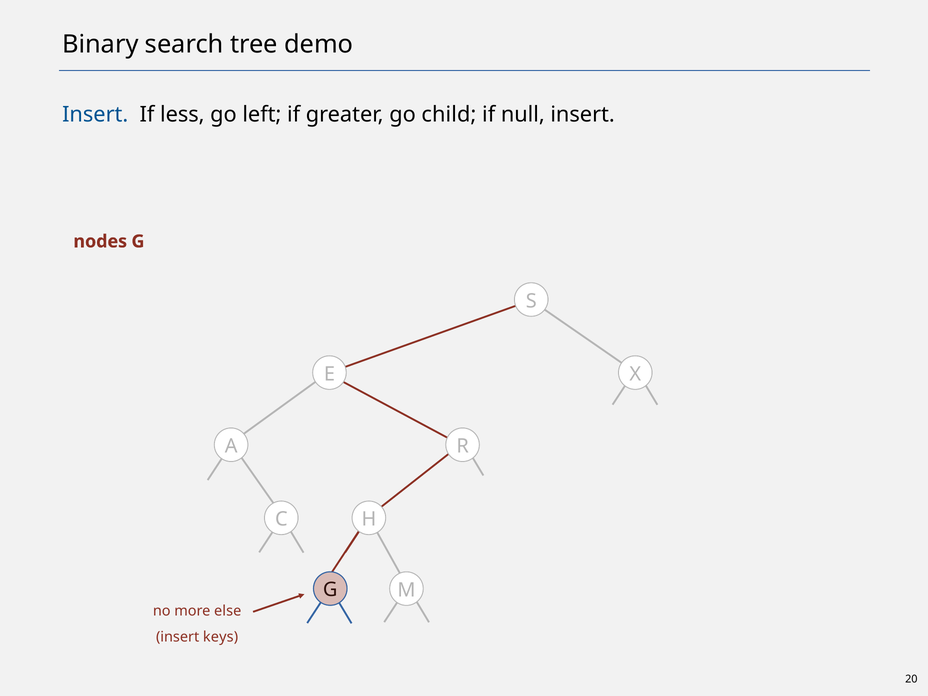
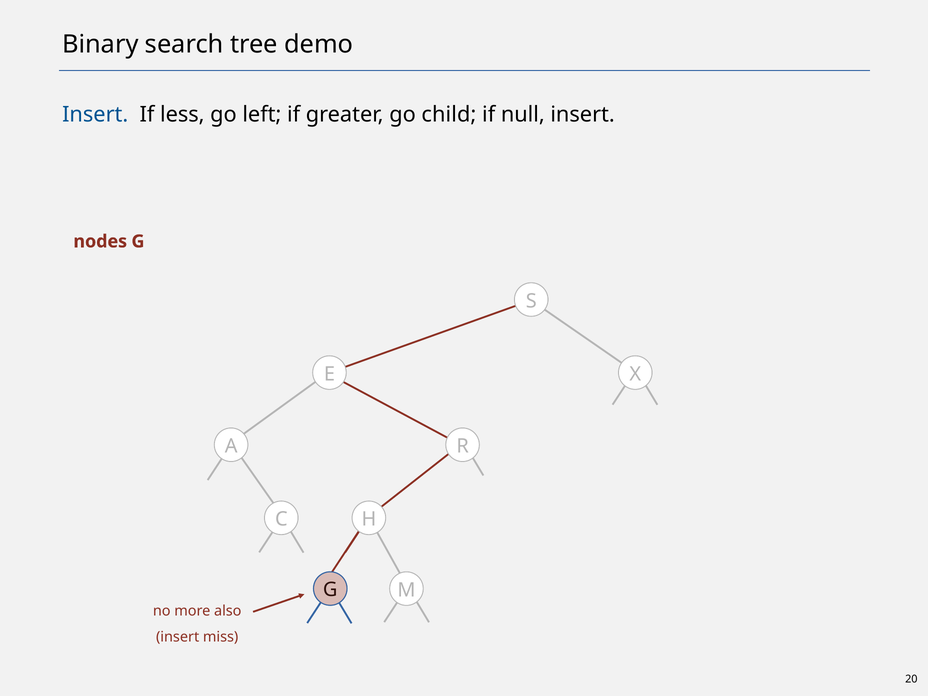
else: else -> also (228, 611)
keys: keys -> miss (221, 637)
